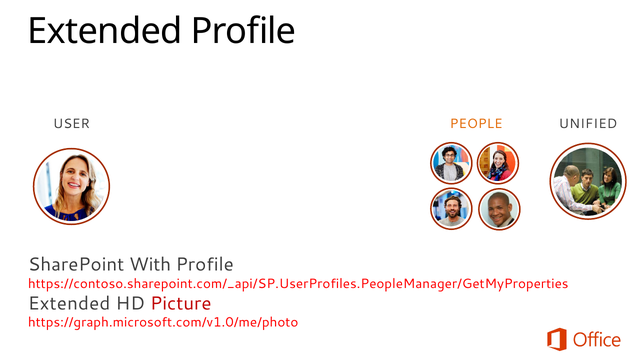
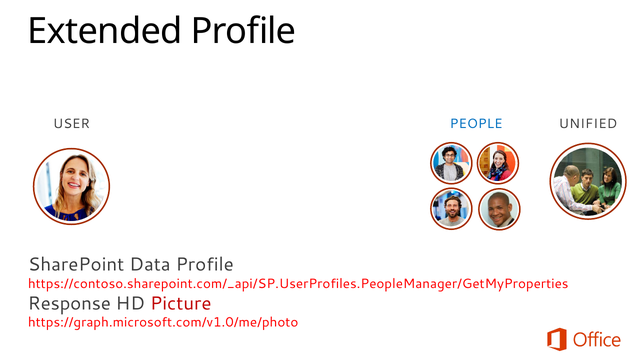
PEOPLE colour: orange -> blue (476, 124)
With: With -> Data (150, 265)
Extended: Extended -> Response (69, 303)
